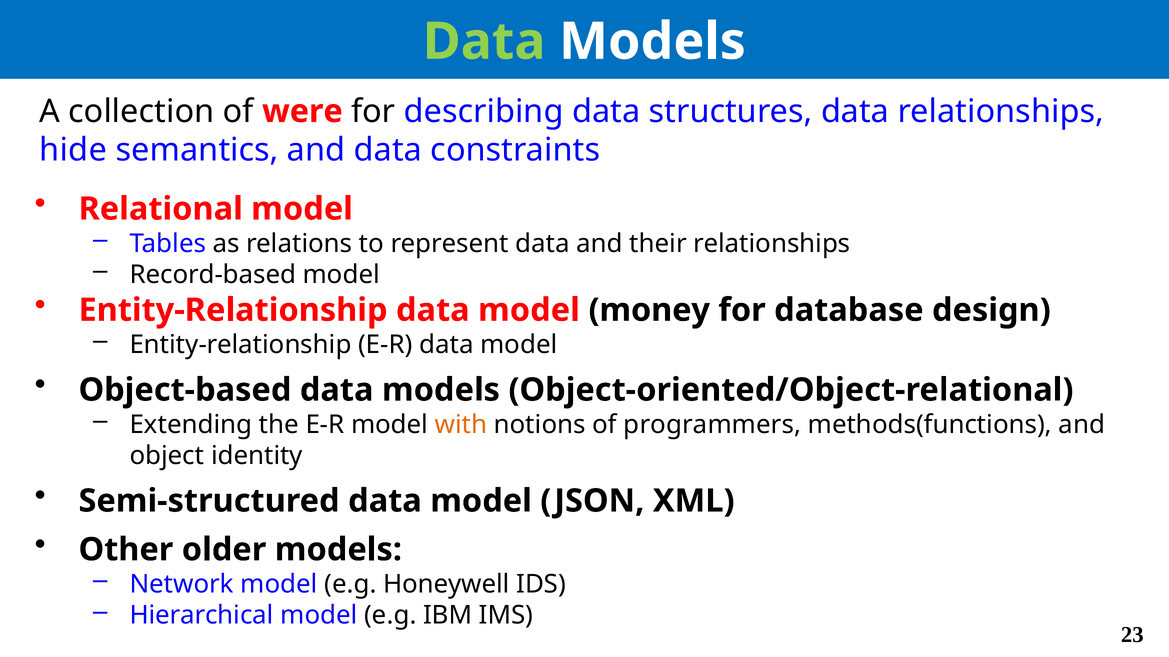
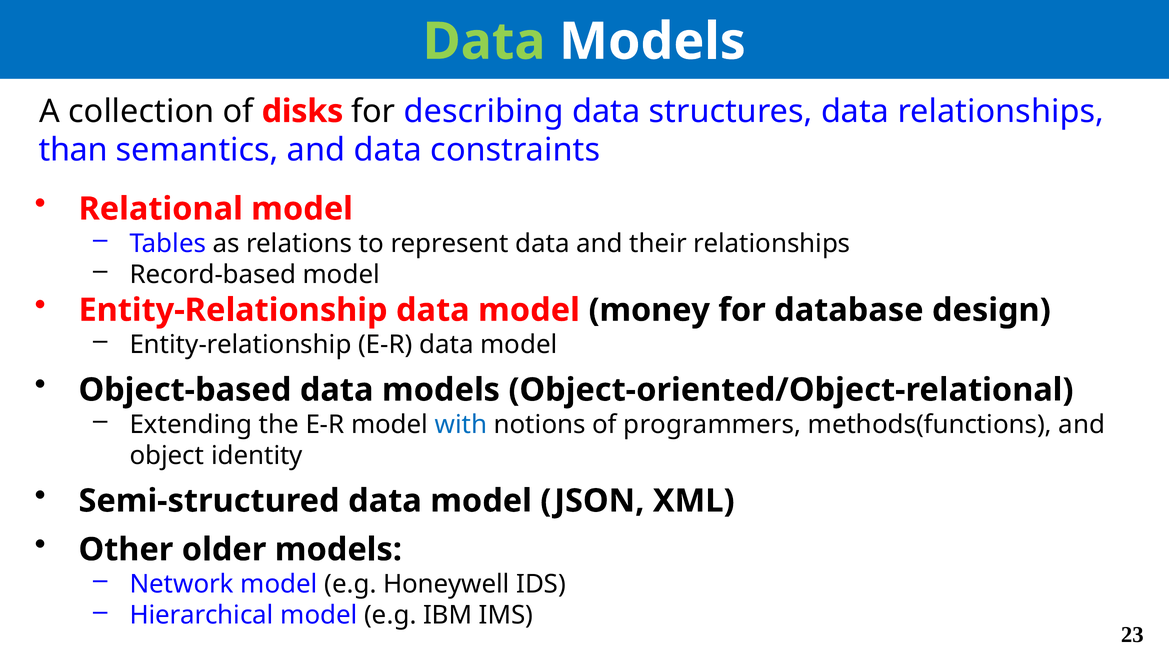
were: were -> disks (302, 111)
hide: hide -> than (73, 150)
with colour: orange -> blue (461, 425)
